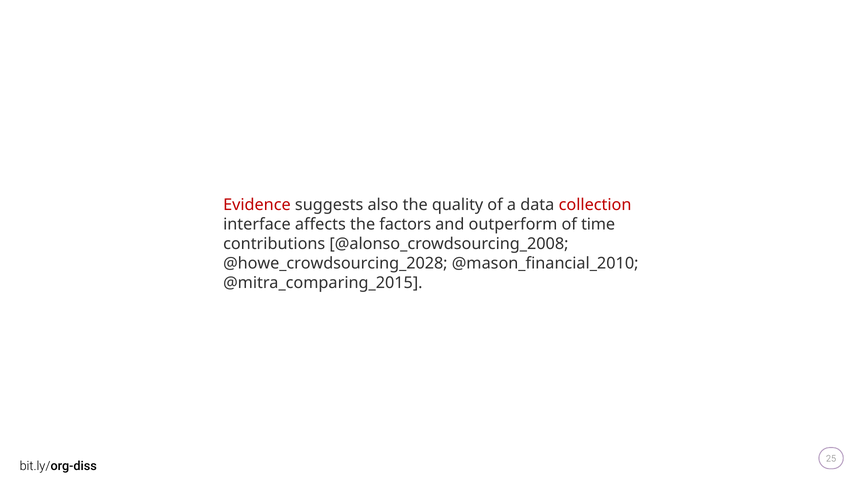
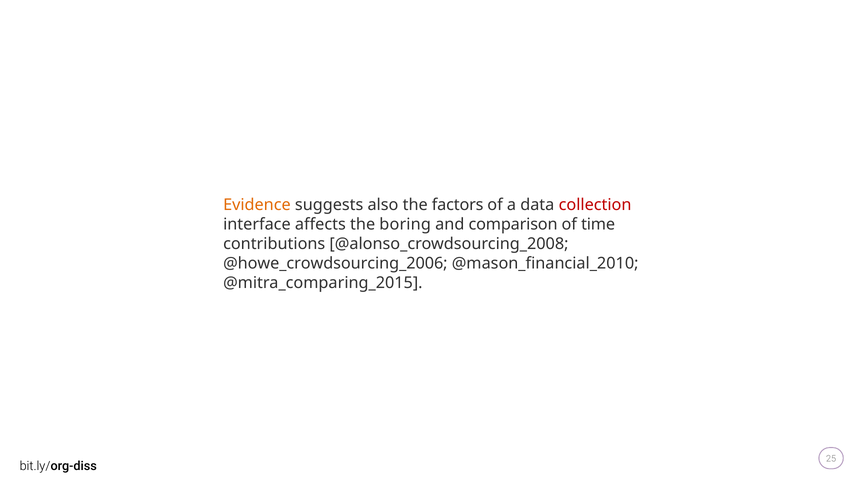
Evidence colour: red -> orange (257, 205)
quality: quality -> factors (458, 205)
factors: factors -> boring (405, 225)
outperform: outperform -> comparison (513, 225)
@howe_crowdsourcing_2028: @howe_crowdsourcing_2028 -> @howe_crowdsourcing_2006 (335, 264)
